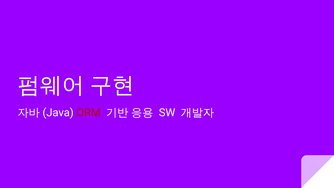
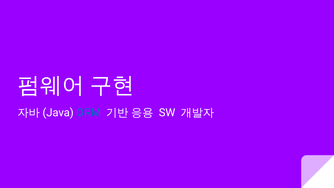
ORM colour: red -> blue (89, 113)
